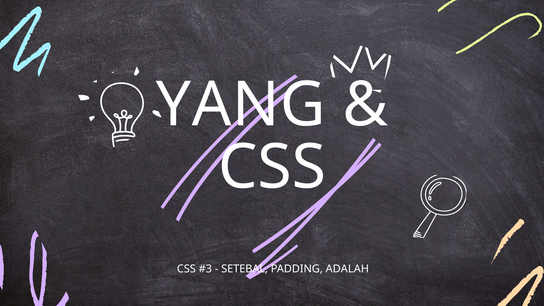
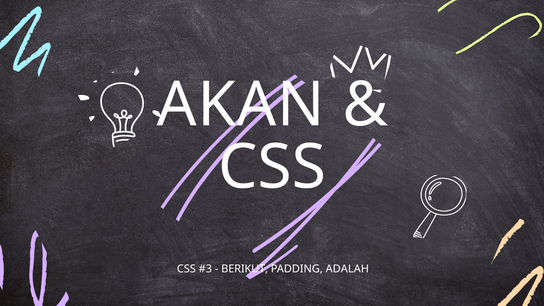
YANG: YANG -> AKAN (241, 105)
SETEBAL: SETEBAL -> BERIKUT (245, 269)
